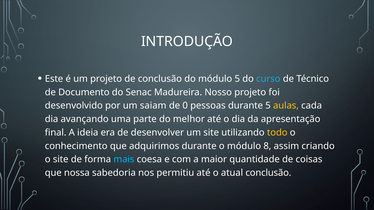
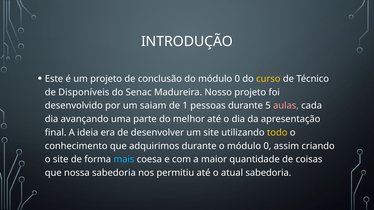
do módulo 5: 5 -> 0 (237, 79)
curso colour: light blue -> yellow (268, 79)
Documento: Documento -> Disponíveis (84, 92)
0: 0 -> 1 (185, 106)
aulas colour: yellow -> pink (286, 106)
o módulo 8: 8 -> 0 (267, 146)
atual conclusão: conclusão -> sabedoria (268, 173)
